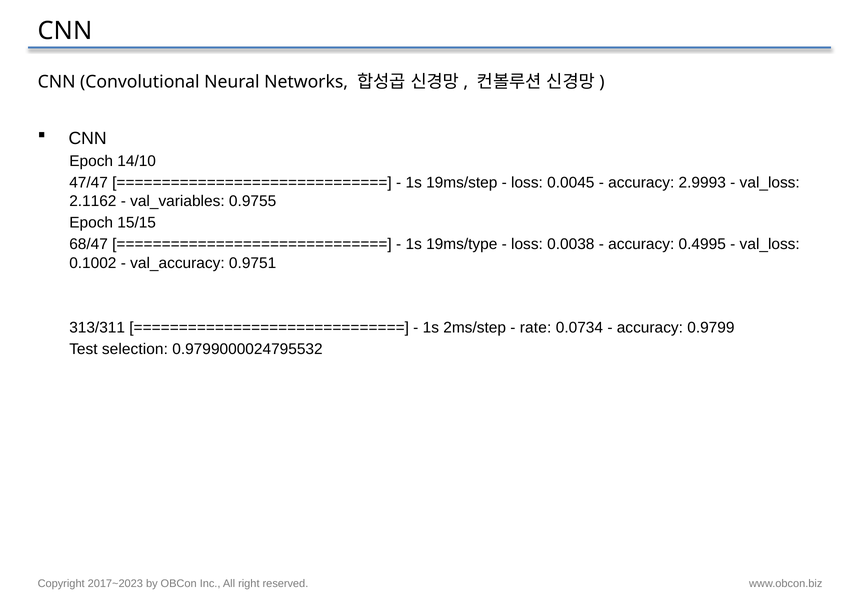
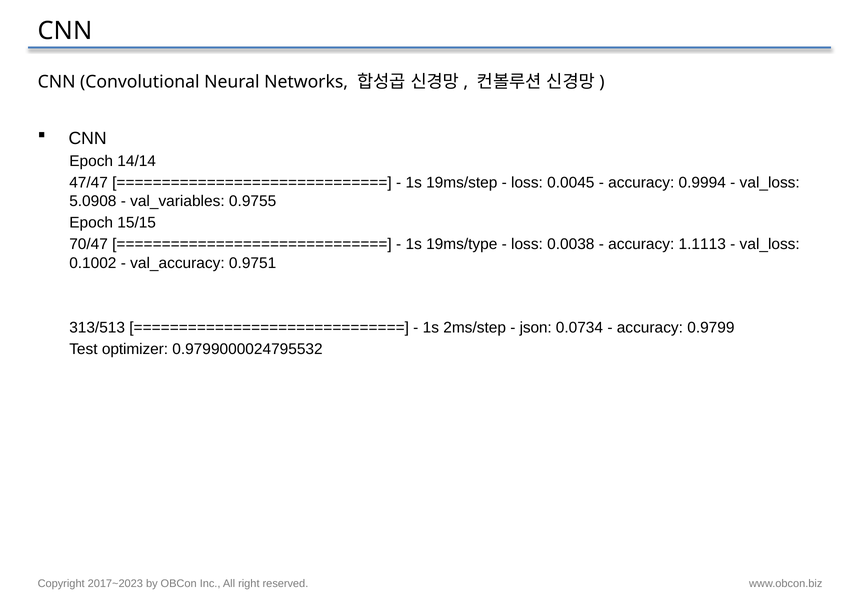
14/10: 14/10 -> 14/14 (137, 161)
2.9993: 2.9993 -> 0.9994 (702, 183)
2.1162: 2.1162 -> 5.0908 (93, 201)
68/47: 68/47 -> 70/47 (89, 245)
0.4995: 0.4995 -> 1.1113 (702, 245)
313/311: 313/311 -> 313/513 (97, 328)
rate: rate -> json (536, 328)
selection: selection -> optimizer (135, 350)
